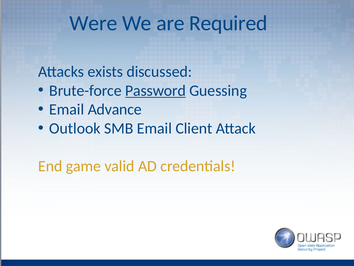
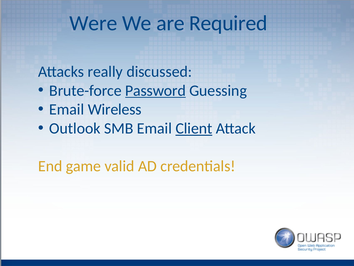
exists: exists -> really (105, 72)
Advance: Advance -> Wireless (115, 109)
Client underline: none -> present (194, 128)
